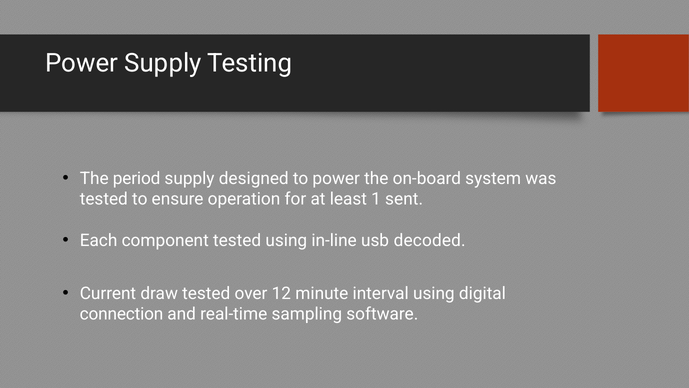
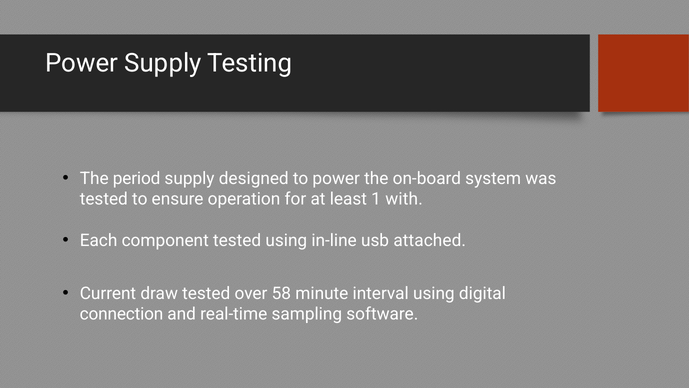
sent: sent -> with (404, 199)
decoded: decoded -> attached (430, 240)
12: 12 -> 58 (281, 293)
